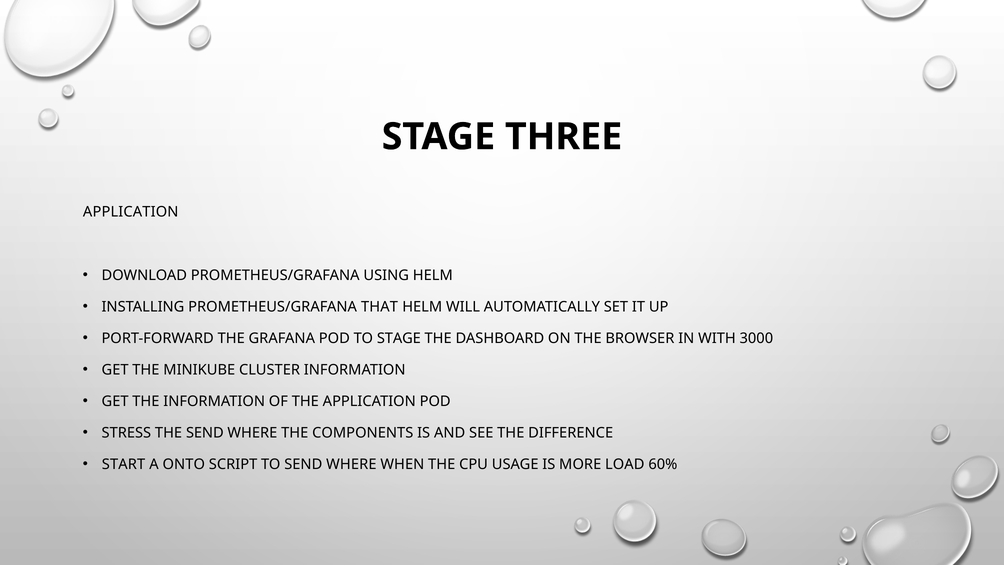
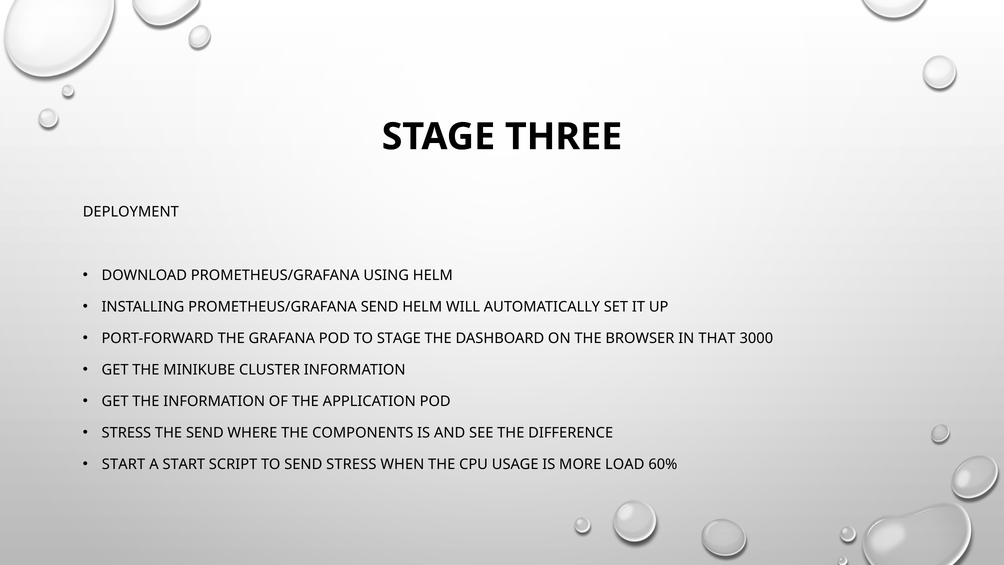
APPLICATION: APPLICATION -> DEPLOYMENT (131, 212)
PROMETHEUS/GRAFANA THAT: THAT -> SEND (380, 307)
WITH: WITH -> THAT (717, 338)
A ONTO: ONTO -> START (184, 464)
TO SEND WHERE: WHERE -> STRESS (351, 464)
